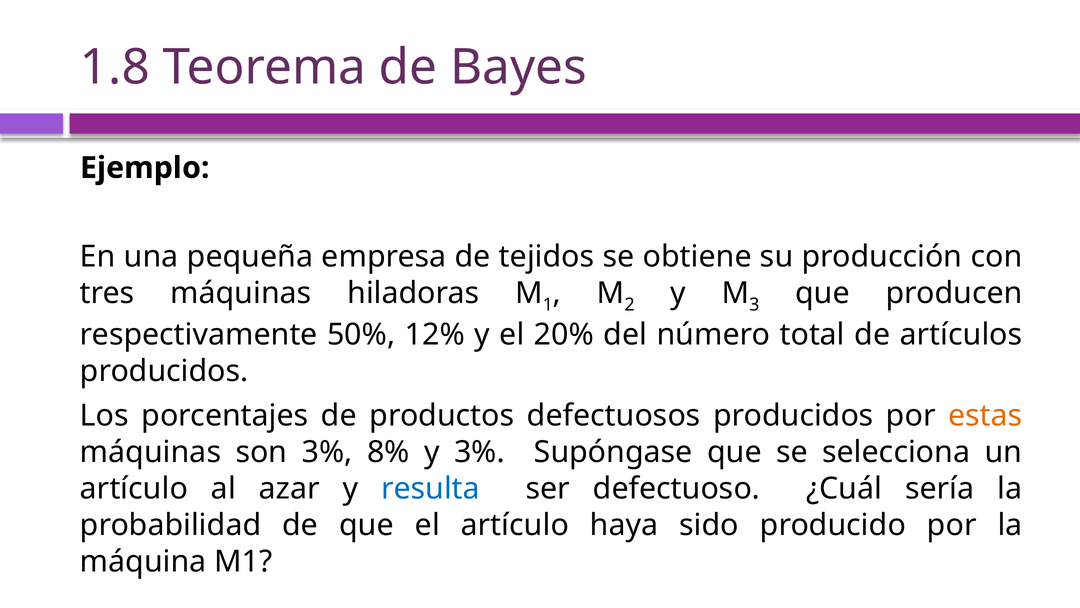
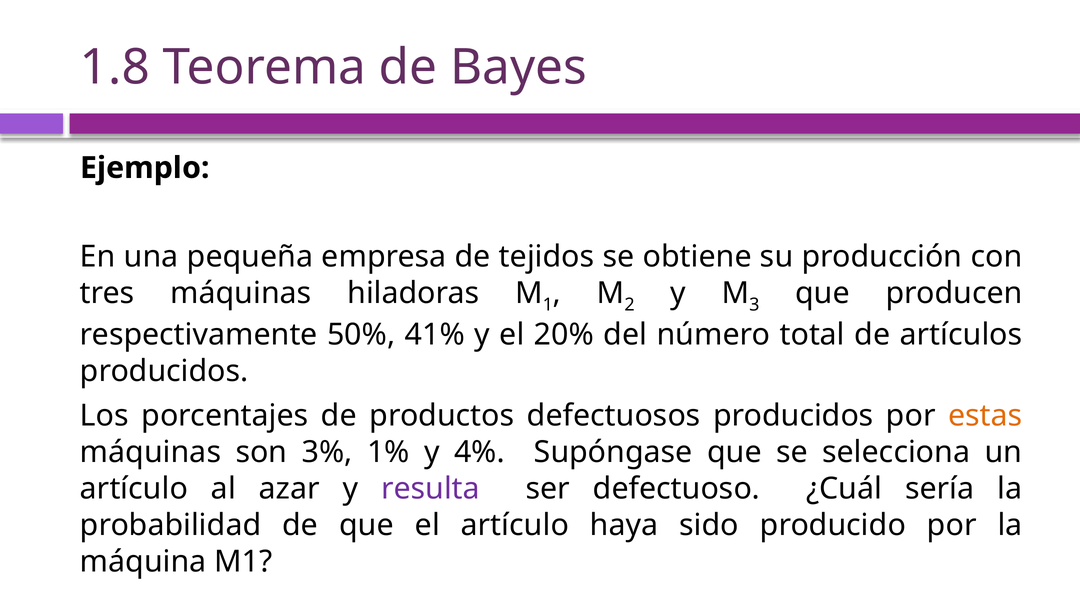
12%: 12% -> 41% (435, 335)
8%: 8% -> 1% (388, 452)
y 3%: 3% -> 4% (479, 452)
resulta colour: blue -> purple (431, 488)
